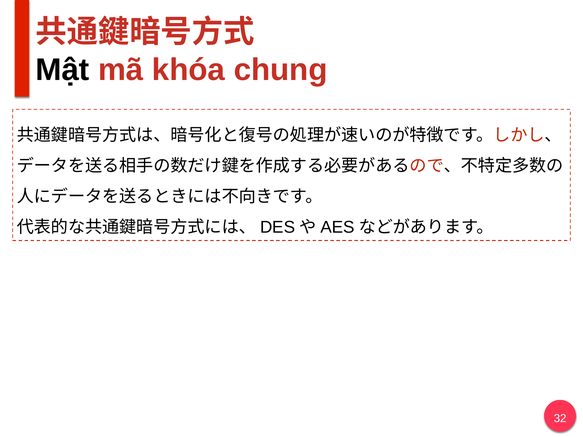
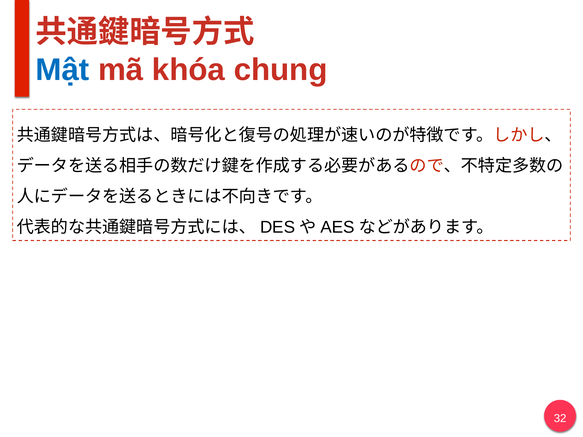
Mật colour: black -> blue (62, 70)
